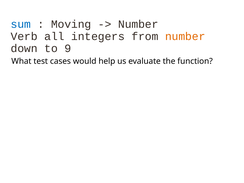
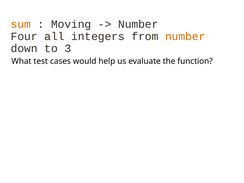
sum colour: blue -> orange (21, 24)
Verb: Verb -> Four (24, 36)
9: 9 -> 3 (68, 48)
